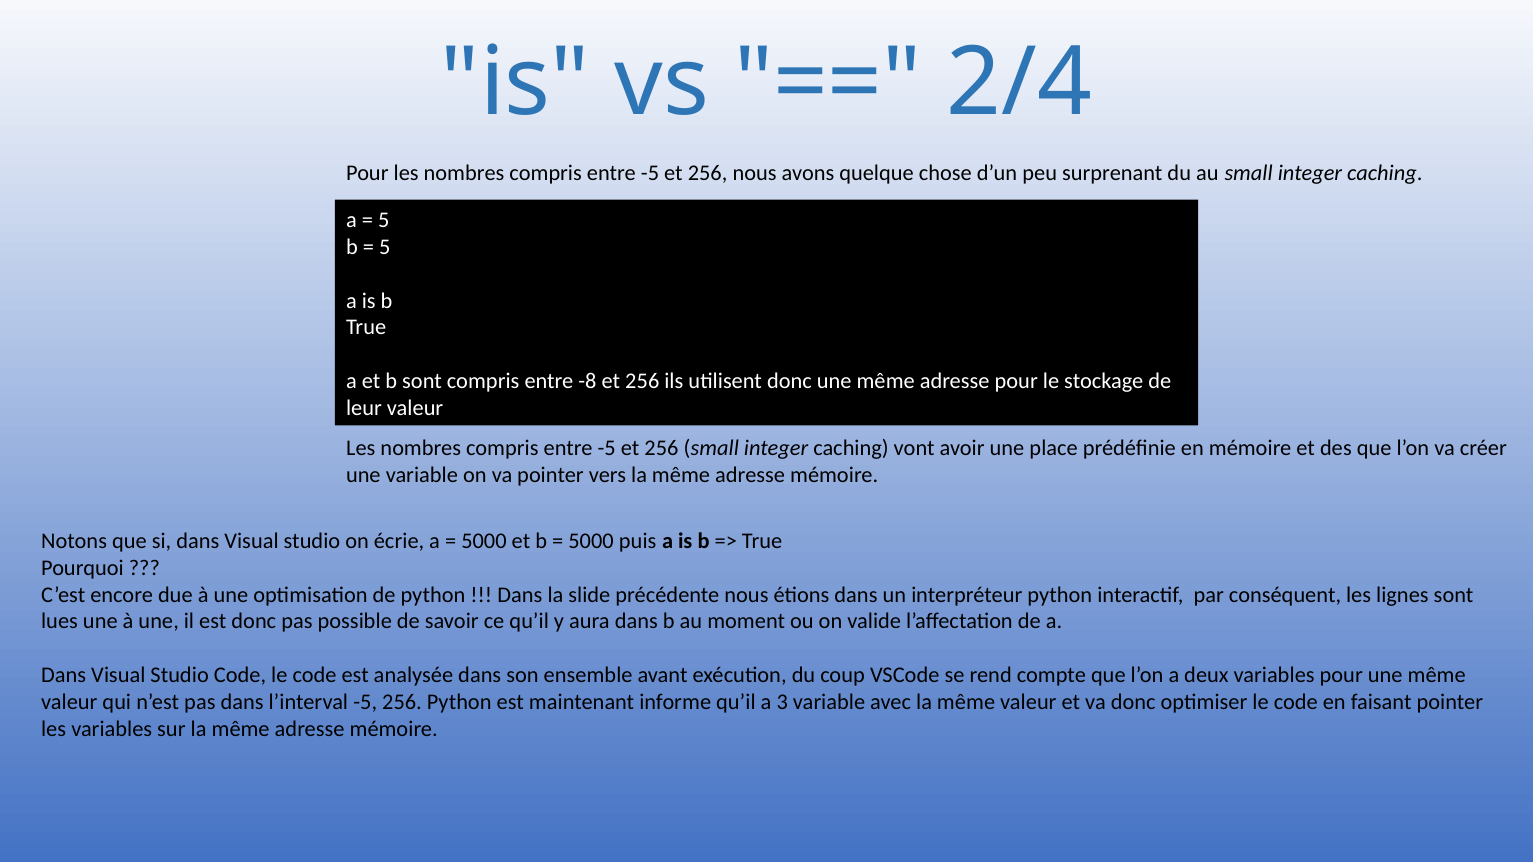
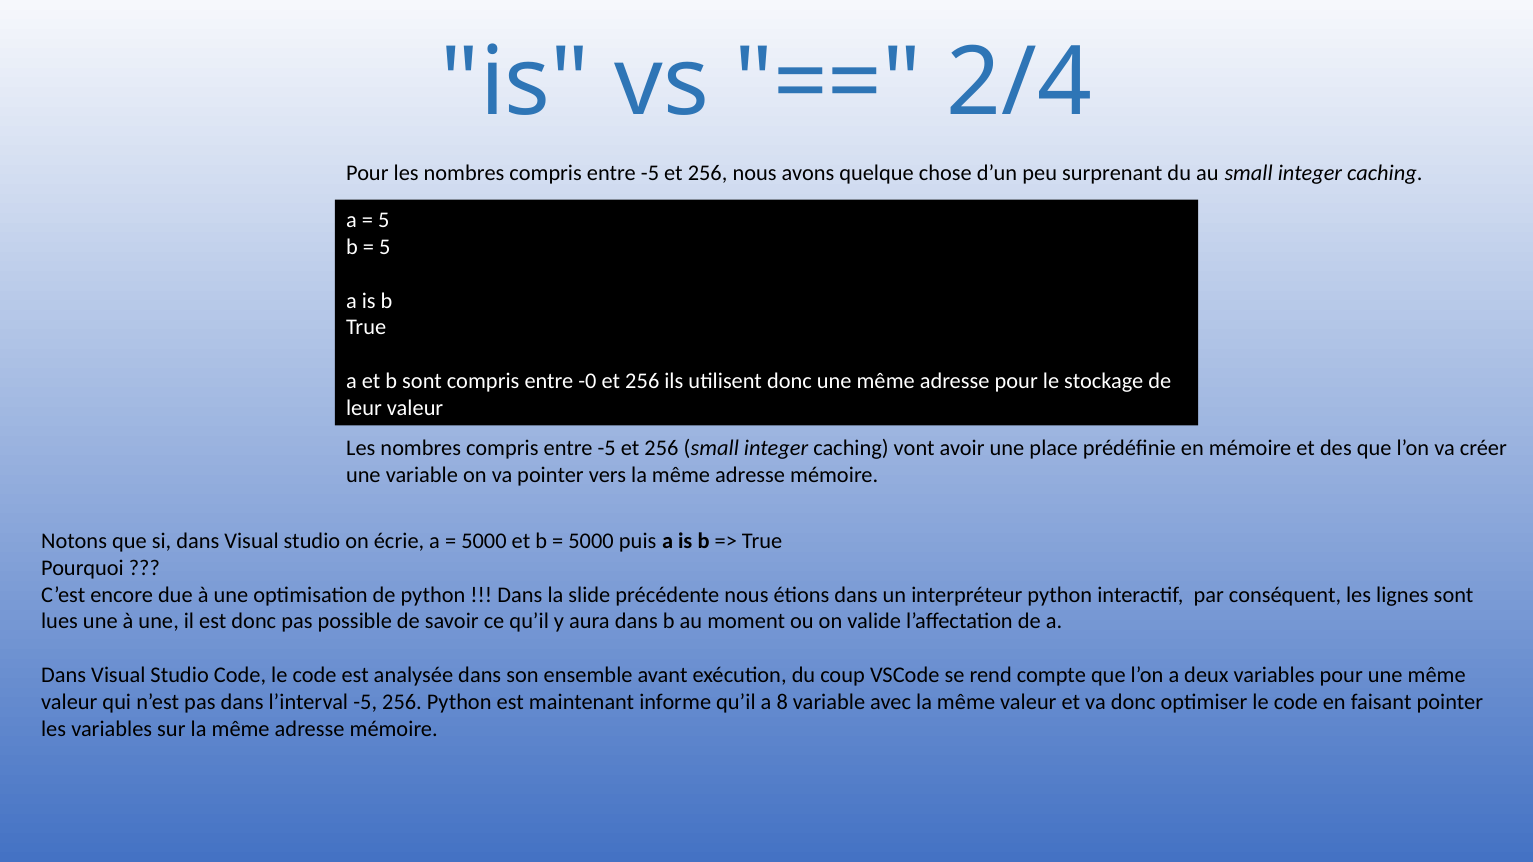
-8: -8 -> -0 (587, 381)
3: 3 -> 8 (782, 702)
